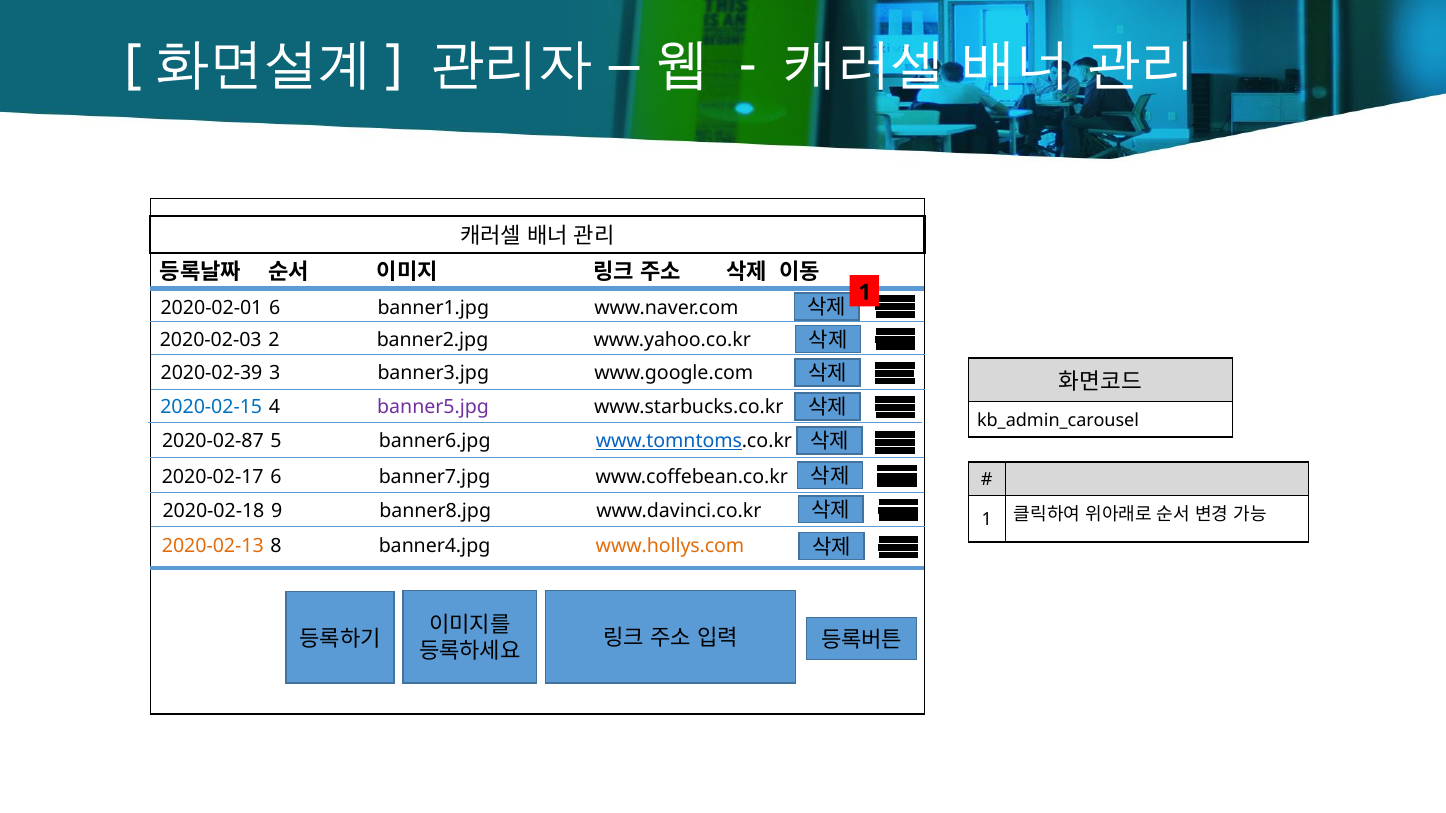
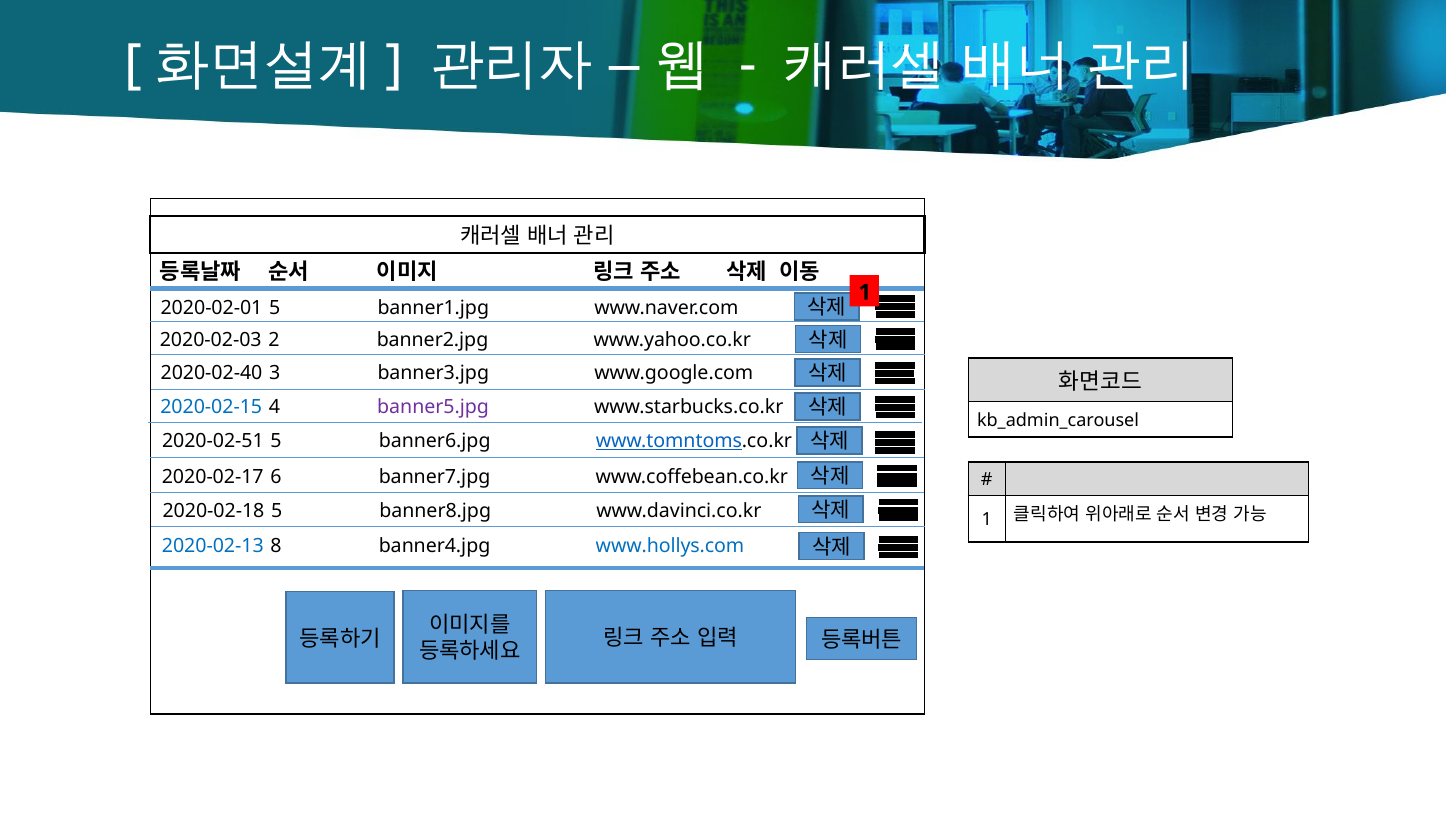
2020-02-01 6: 6 -> 5 (275, 308)
2020-02-39: 2020-02-39 -> 2020-02-40 (212, 373)
2020-02-87: 2020-02-87 -> 2020-02-51 (213, 441)
2020-02-18 9: 9 -> 5 (277, 512)
2020-02-13 colour: orange -> blue (213, 546)
www.hollys.com colour: orange -> blue (670, 546)
